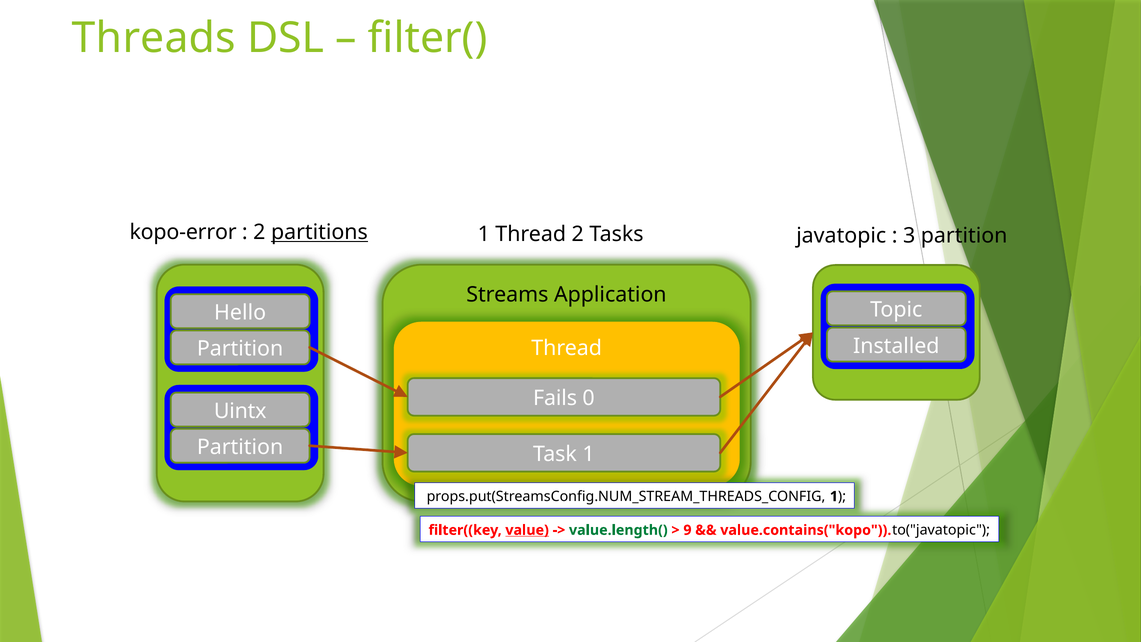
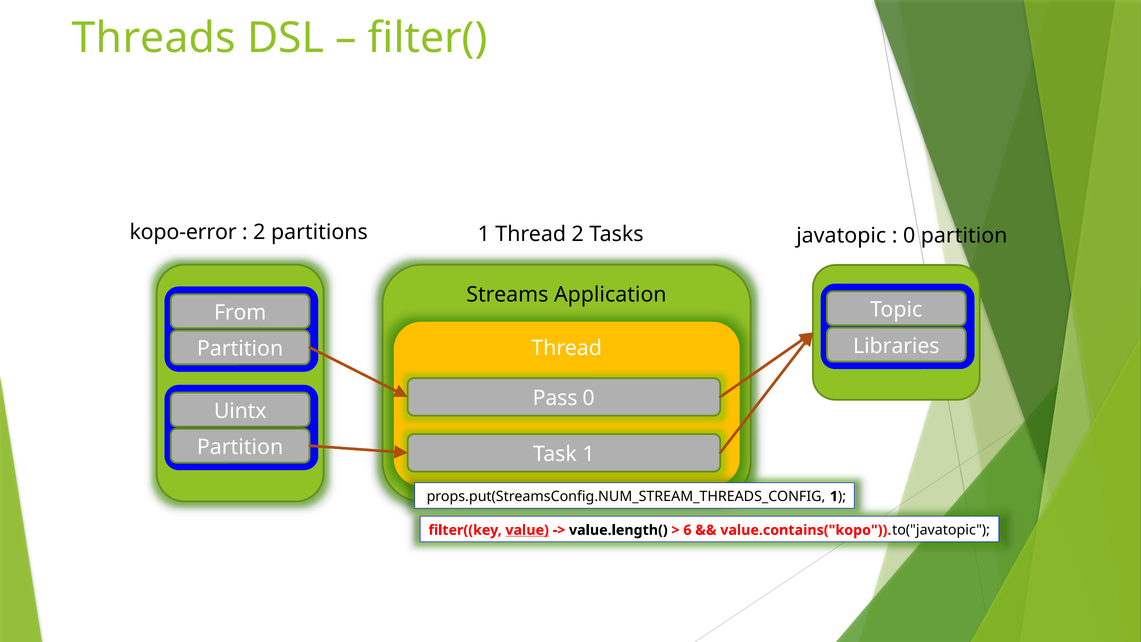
partitions underline: present -> none (319, 232)
3: 3 -> 0 (909, 236)
Hello: Hello -> From (240, 313)
Installed: Installed -> Libraries (896, 346)
Fails: Fails -> Pass (555, 398)
value.length( colour: green -> black (618, 530)
9: 9 -> 6 (687, 530)
